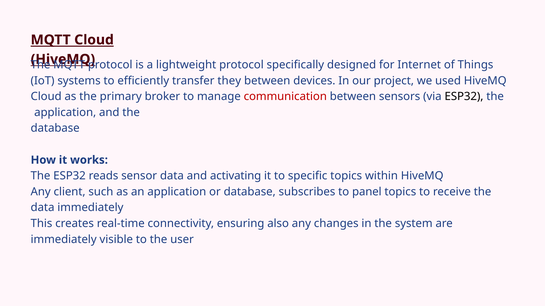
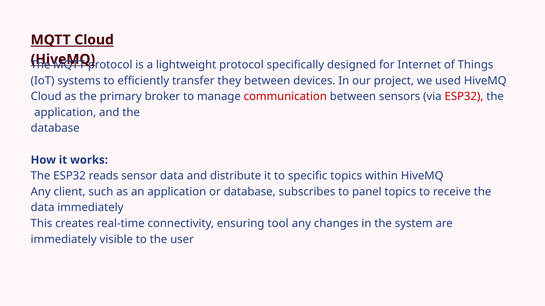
ESP32 colour: black -> red (464, 97)
activating: activating -> distribute (236, 176)
also: also -> tool (278, 224)
